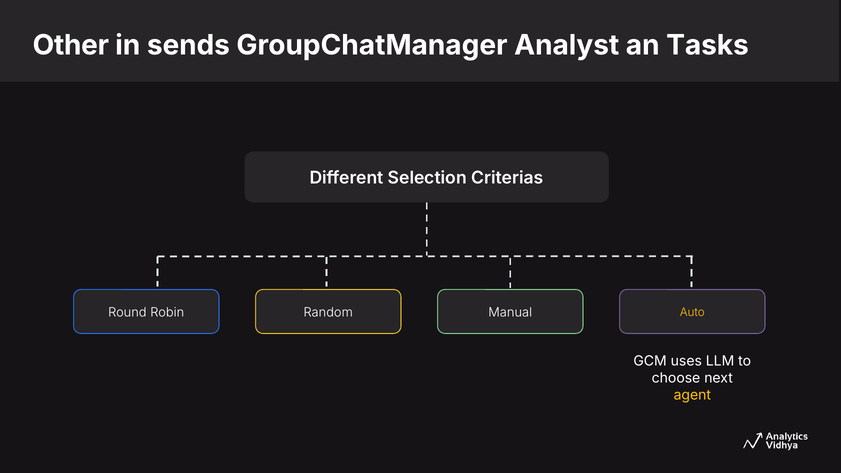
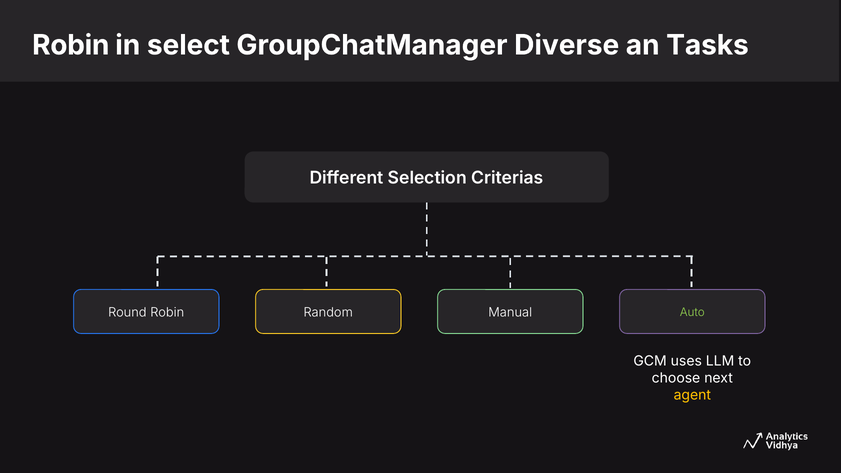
Other: Other -> Robin (71, 45)
sends: sends -> select (188, 45)
Analyst: Analyst -> Diverse (567, 45)
Auto colour: yellow -> light green (692, 312)
